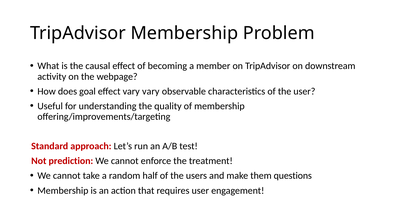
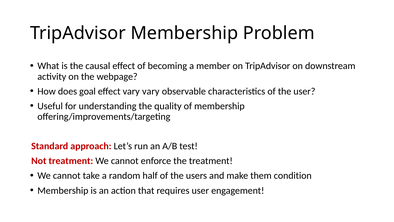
Not prediction: prediction -> treatment (71, 161)
questions: questions -> condition (293, 175)
